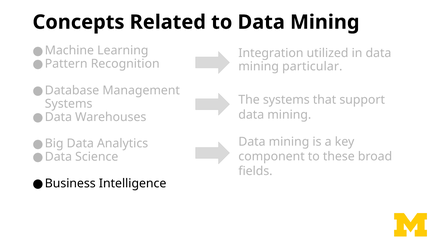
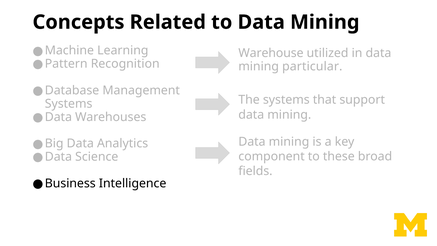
Integration: Integration -> Warehouse (271, 53)
